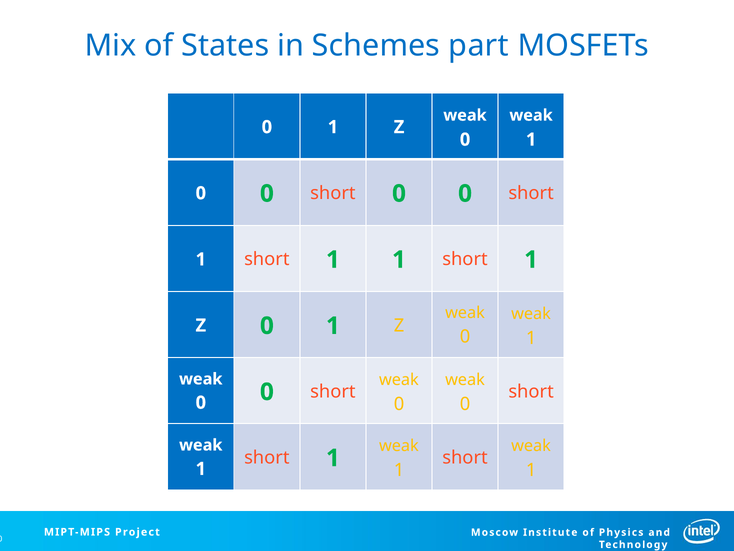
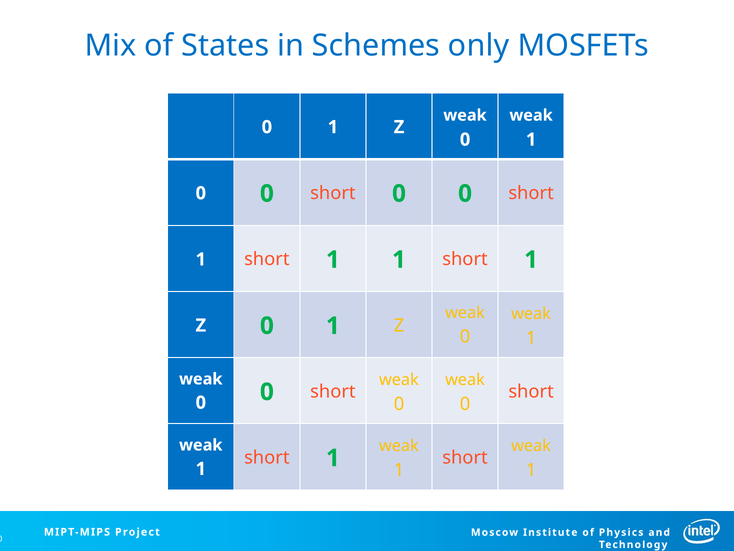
part: part -> only (479, 46)
